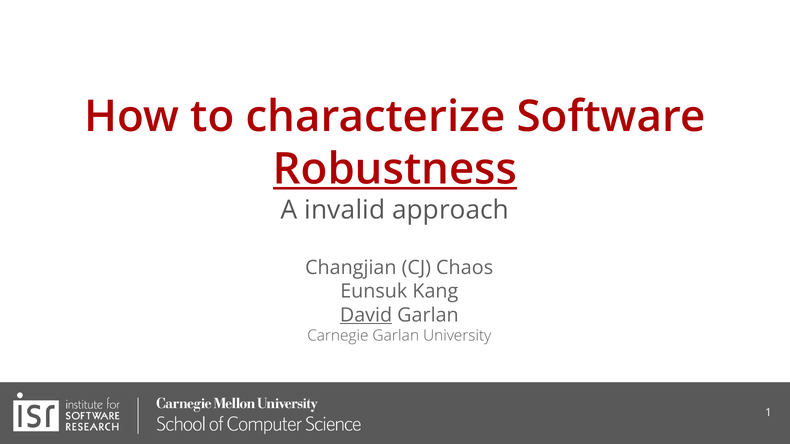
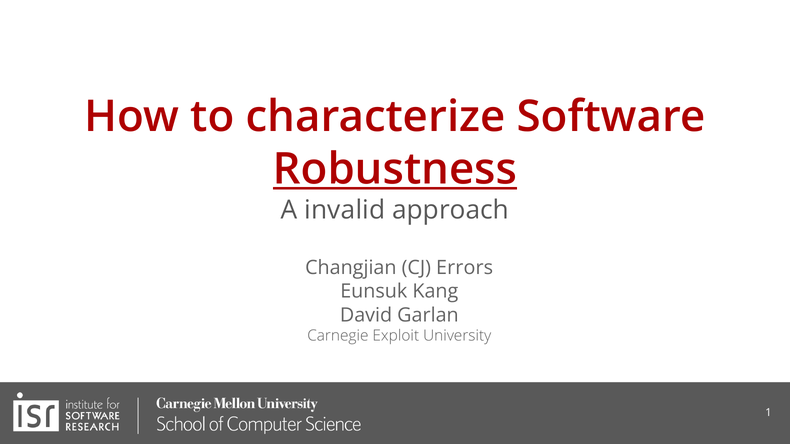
Chaos: Chaos -> Errors (465, 268)
David underline: present -> none (366, 315)
Carnegie Garlan: Garlan -> Exploit (396, 336)
